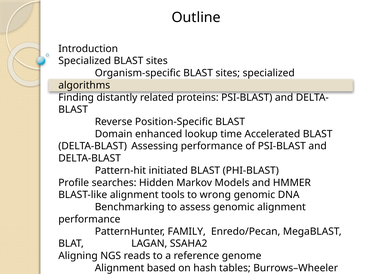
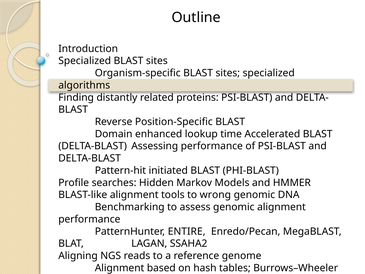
FAMILY: FAMILY -> ENTIRE (187, 231)
